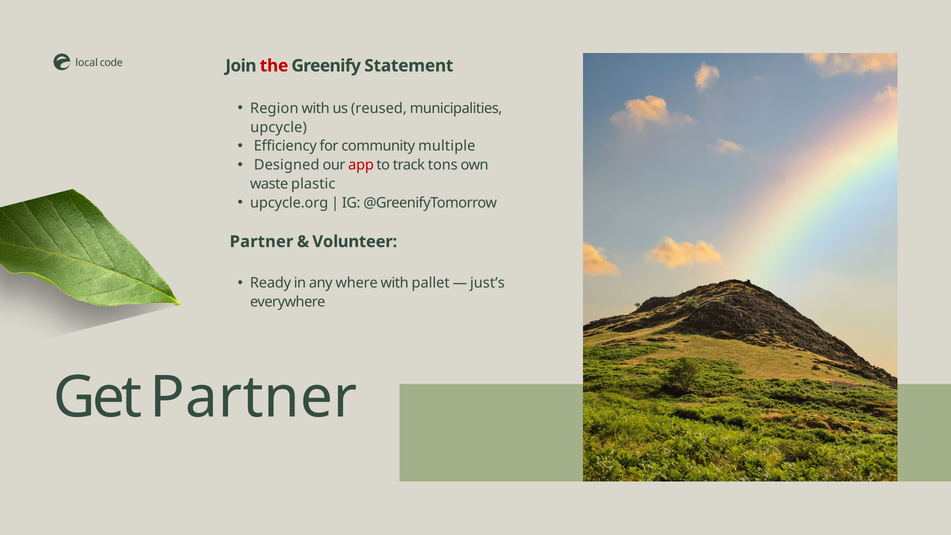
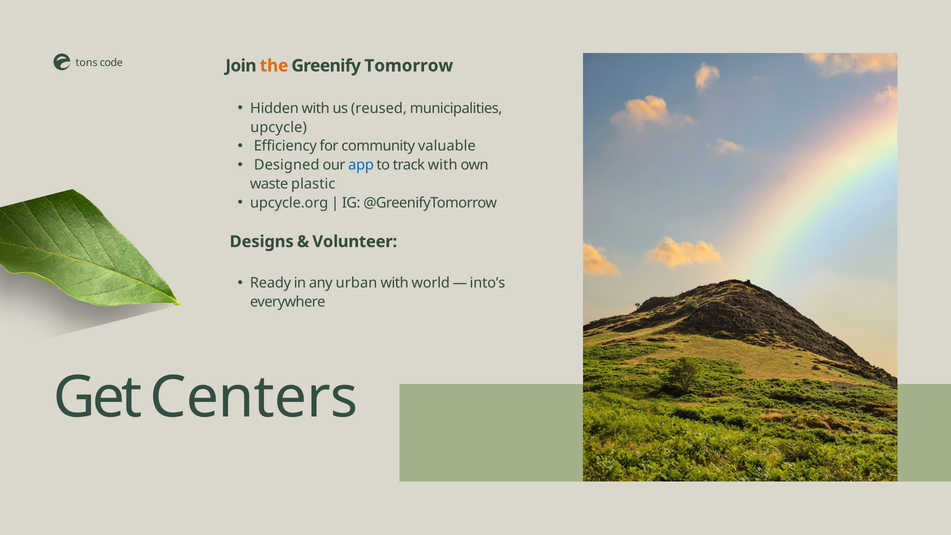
local: local -> tons (87, 63)
the colour: red -> orange (274, 66)
Statement: Statement -> Tomorrow (409, 66)
Region: Region -> Hidden (274, 108)
multiple: multiple -> valuable (447, 146)
app colour: red -> blue (361, 165)
track tons: tons -> with (443, 165)
Partner: Partner -> Designs (262, 242)
where: where -> urban (357, 283)
pallet: pallet -> world (431, 283)
just’s: just’s -> into’s (487, 283)
Get Partner: Partner -> Centers (254, 397)
